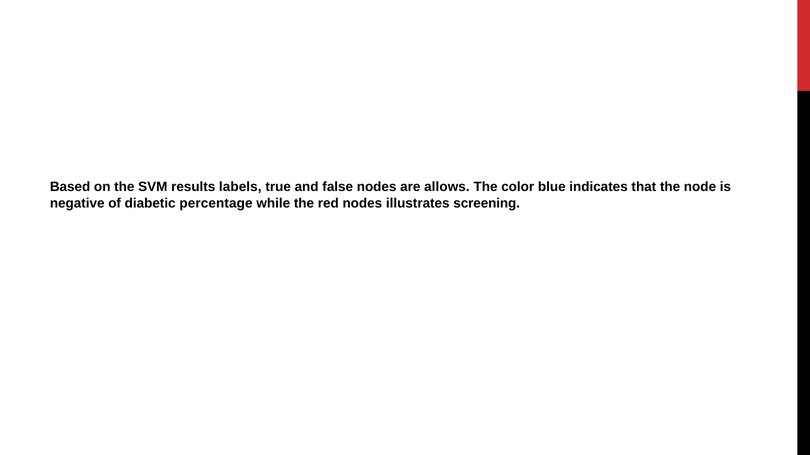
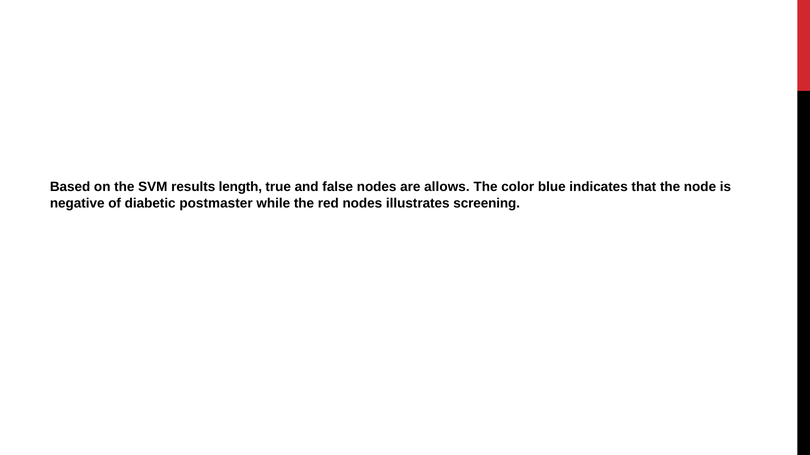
labels: labels -> length (240, 187)
percentage: percentage -> postmaster (216, 203)
